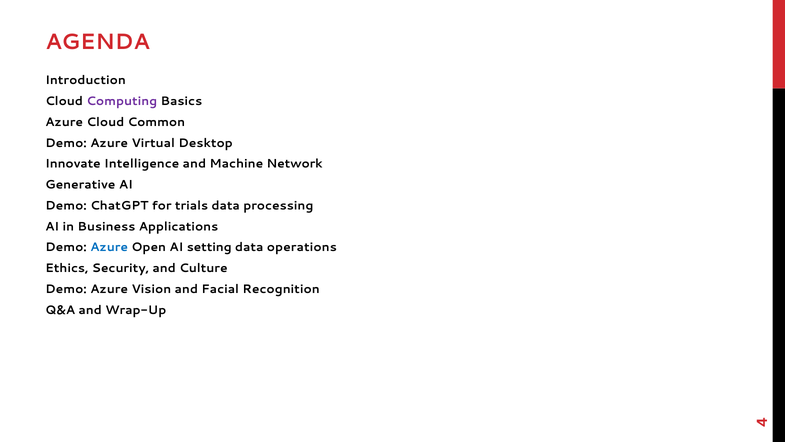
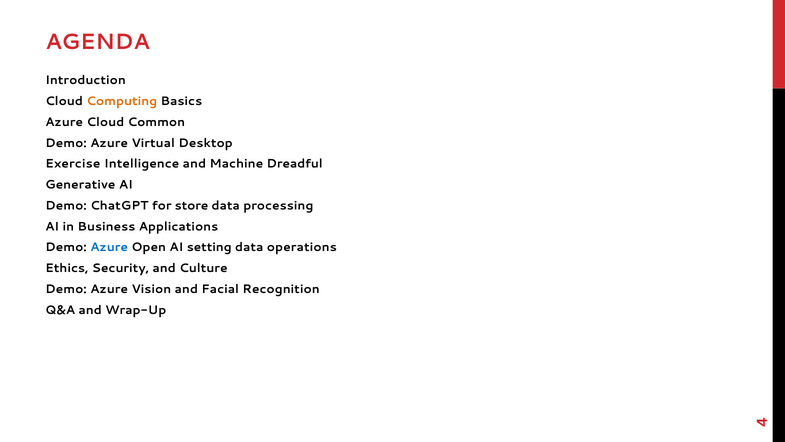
Computing colour: purple -> orange (122, 101)
Innovate: Innovate -> Exercise (73, 164)
Network: Network -> Dreadful (295, 164)
trials: trials -> store (192, 205)
